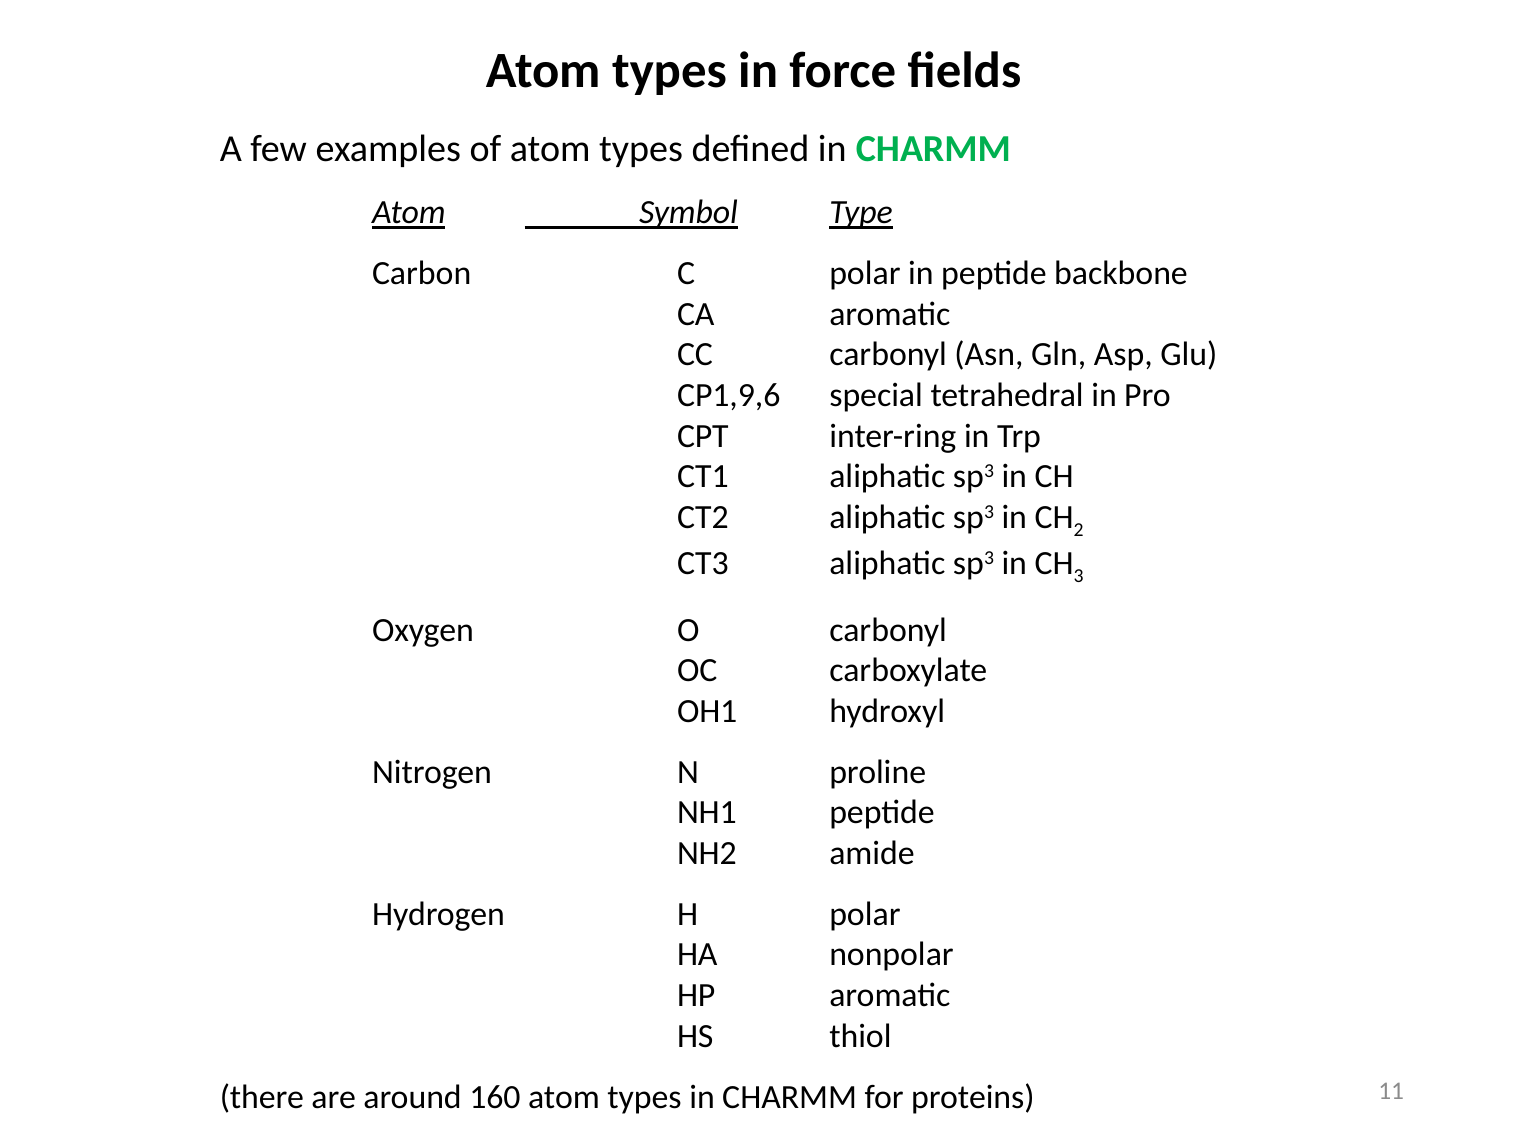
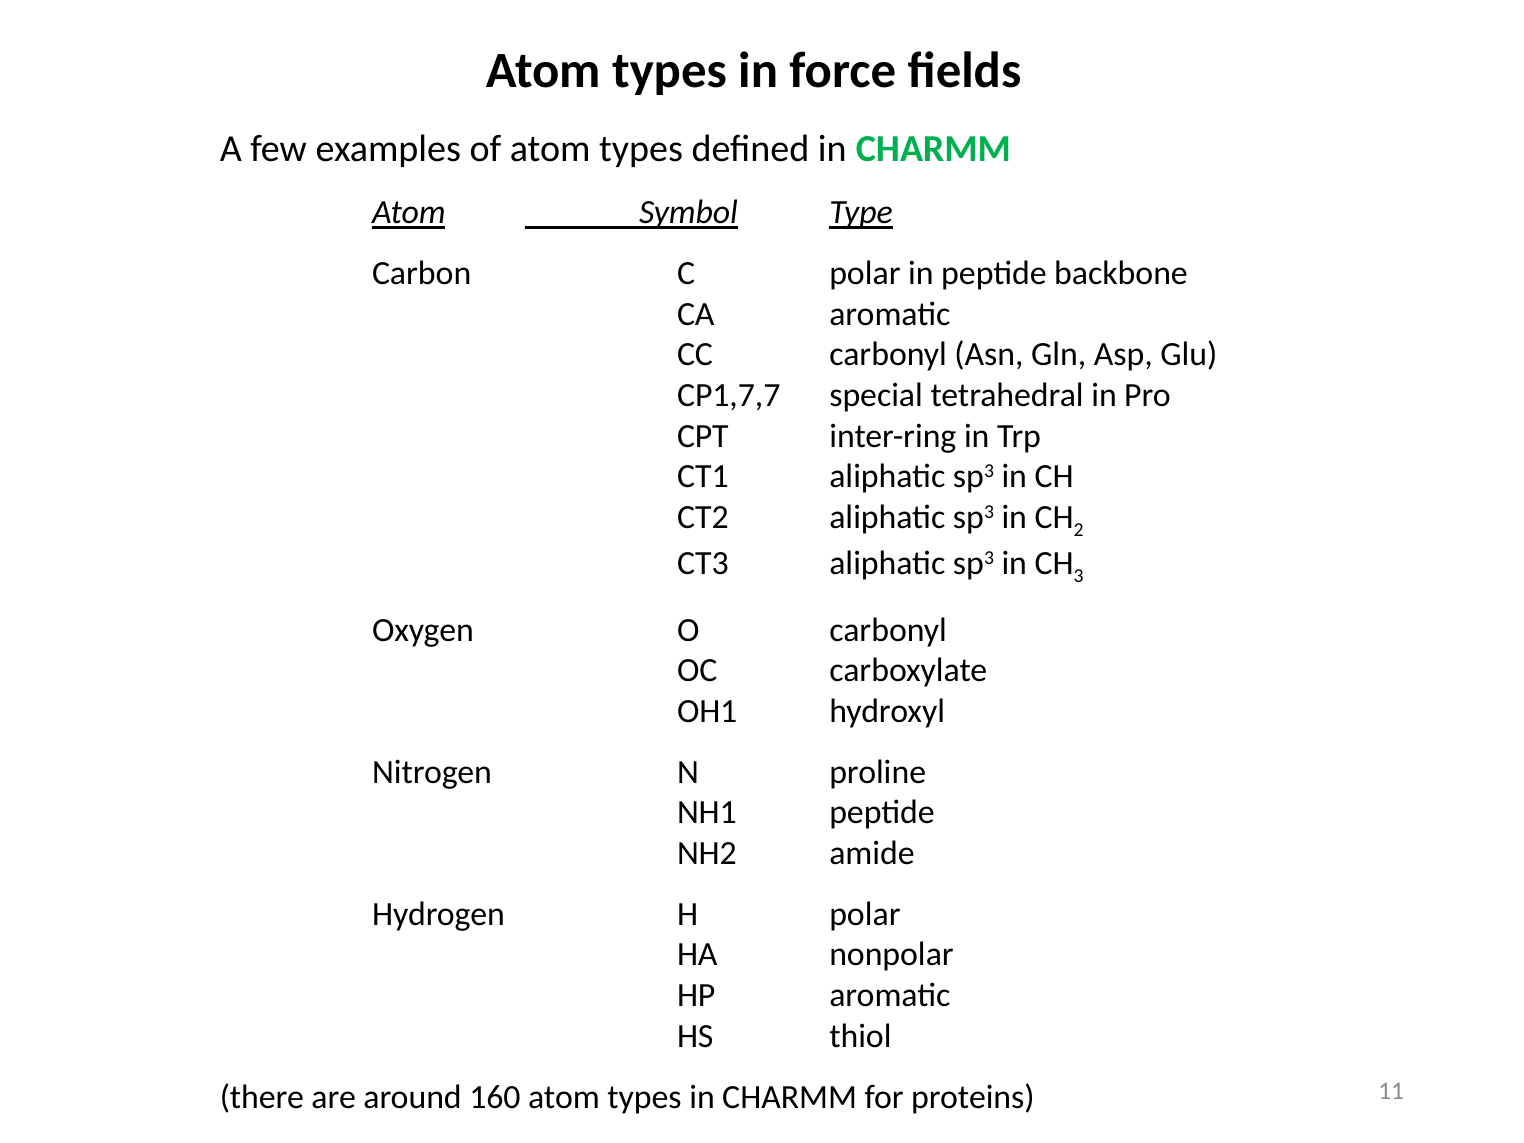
CP1,9,6: CP1,9,6 -> CP1,7,7 (729, 395)
